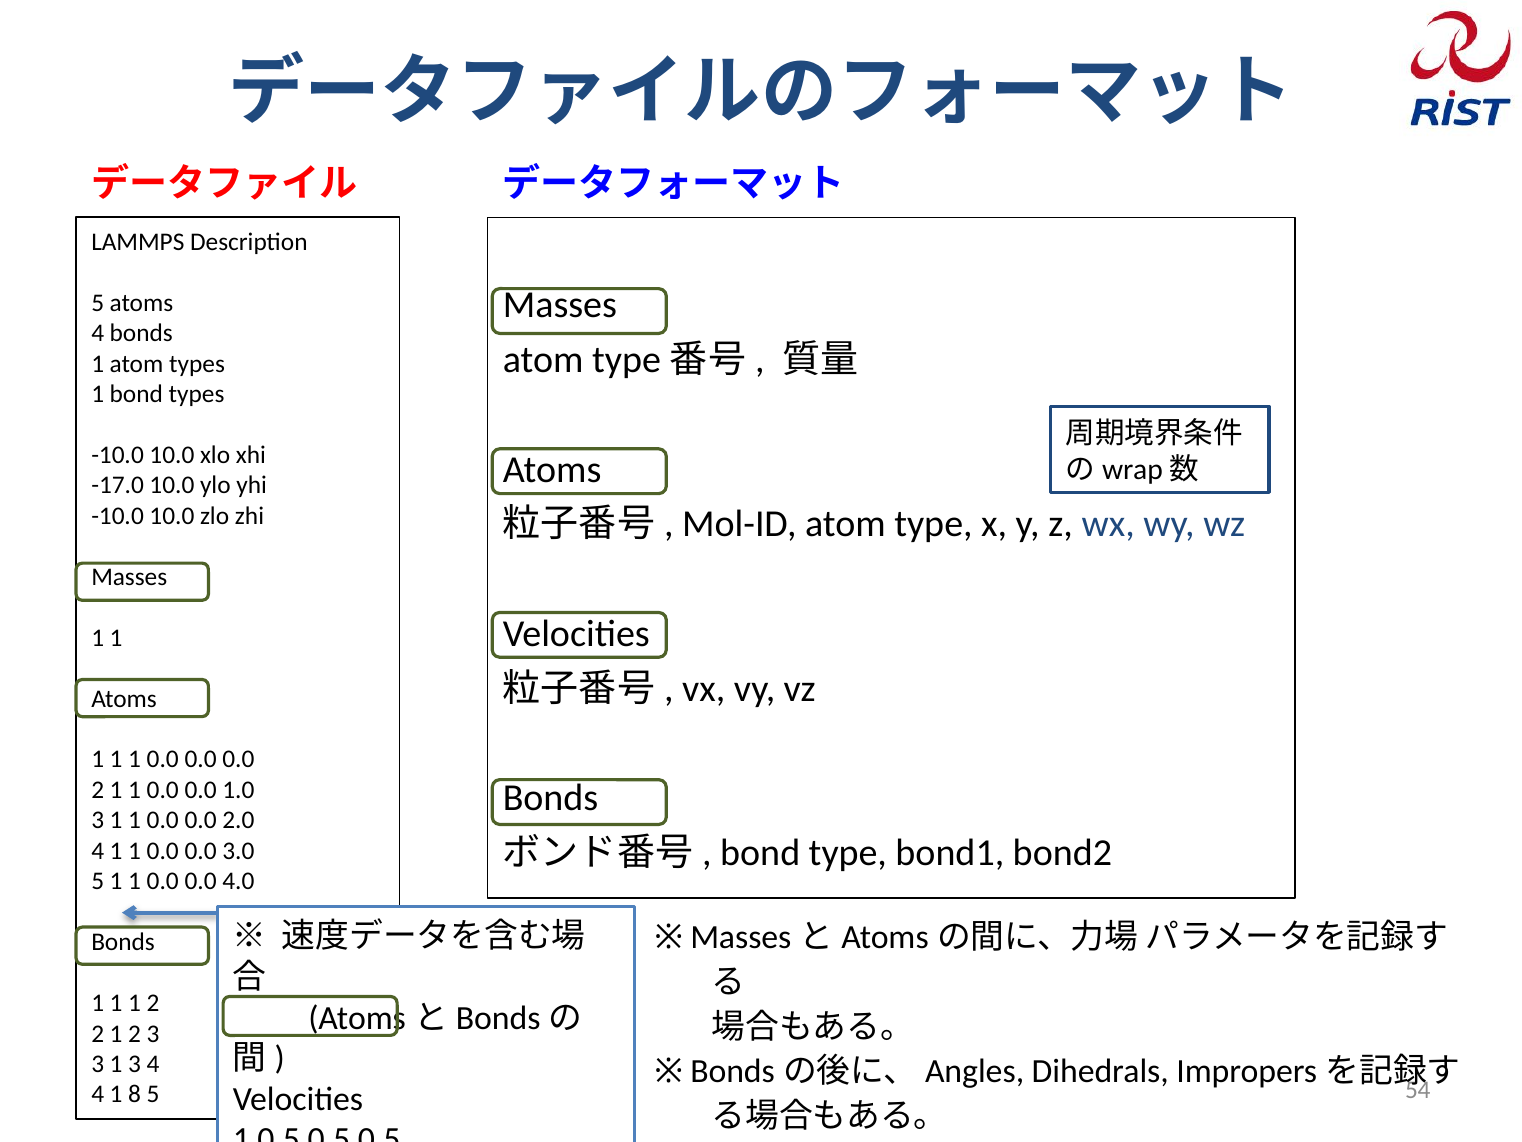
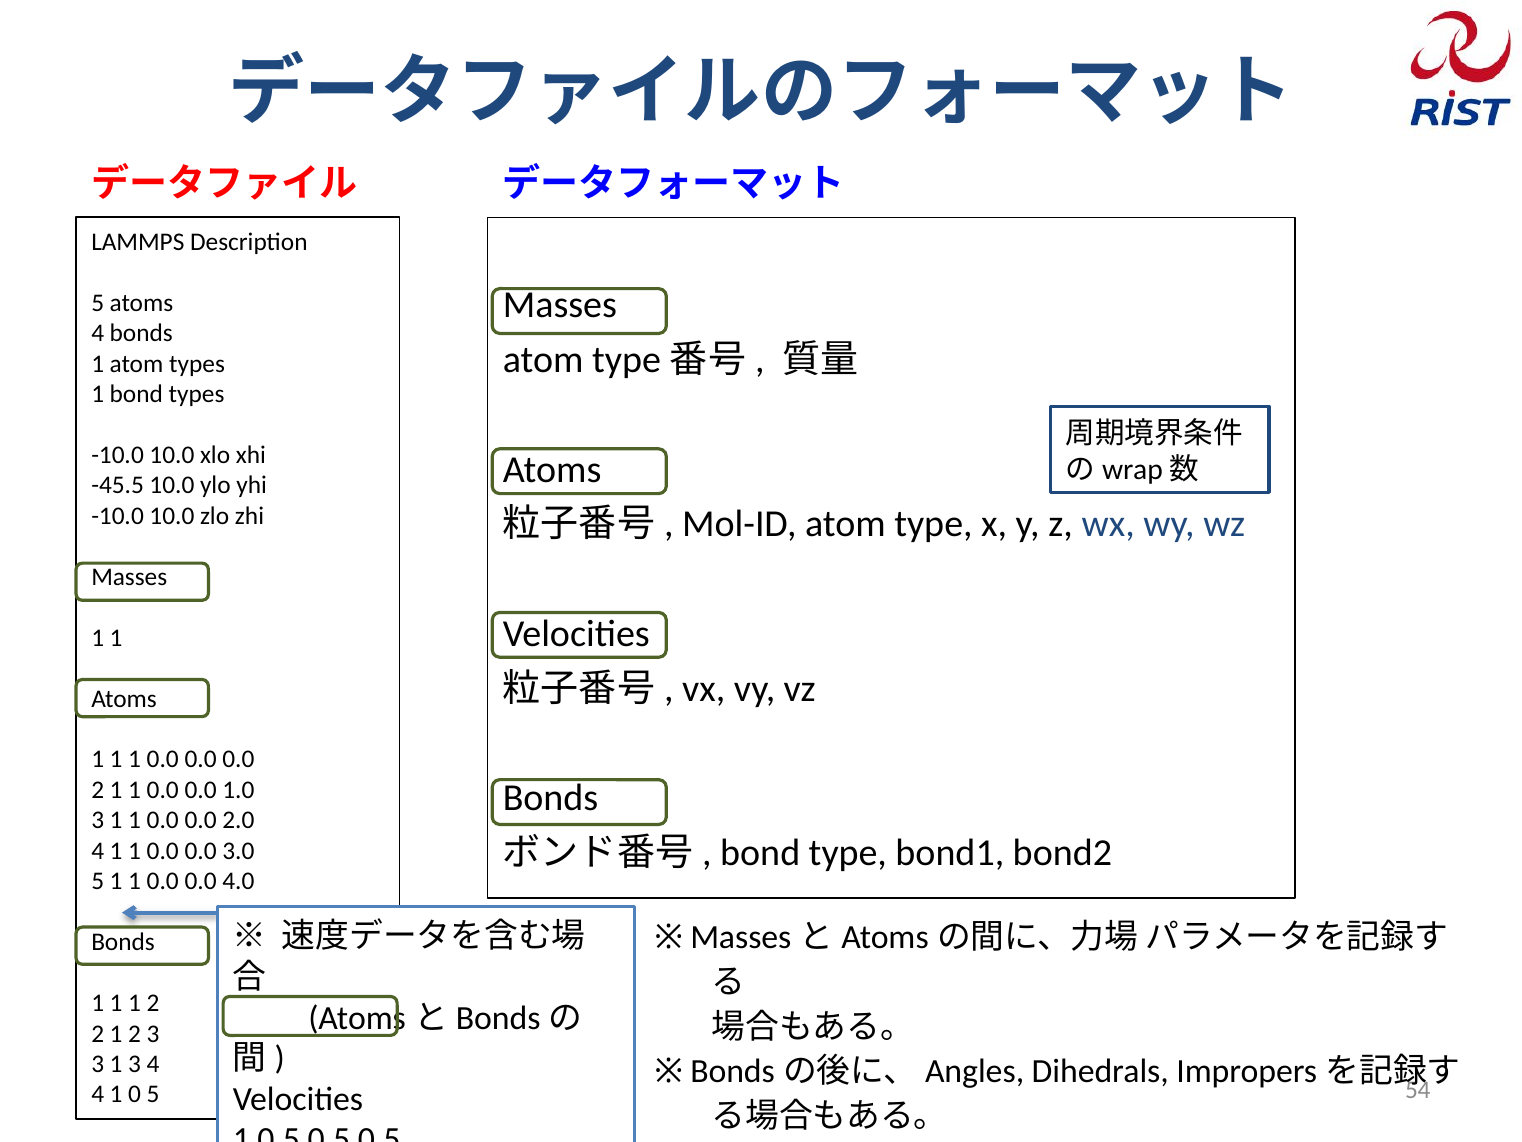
-17.0: -17.0 -> -45.5 (118, 485)
8: 8 -> 0 (135, 1094)
